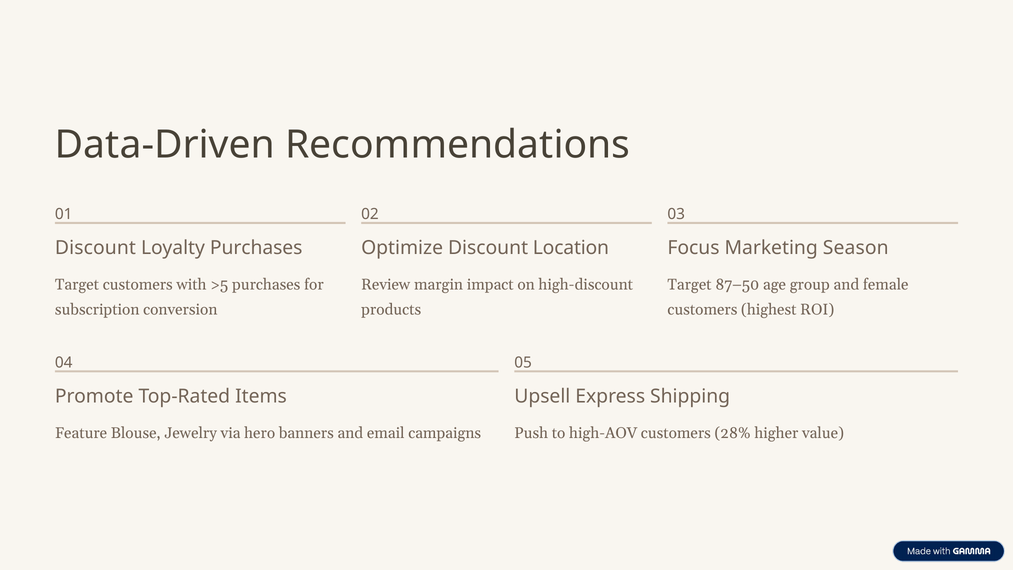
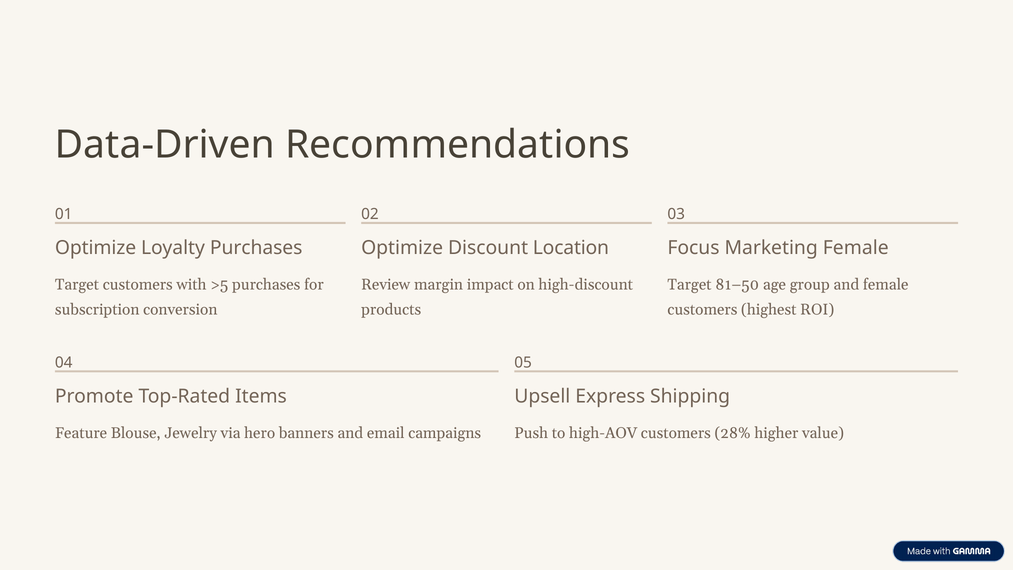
Discount: Discount -> Optimize (96, 248)
Marketing Season: Season -> Female (856, 248)
87–50: 87–50 -> 81–50 (737, 285)
